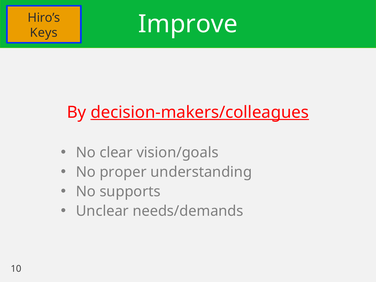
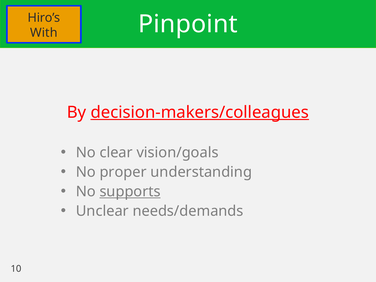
Improve: Improve -> Pinpoint (188, 24)
Keys: Keys -> With (44, 33)
supports underline: none -> present (130, 192)
